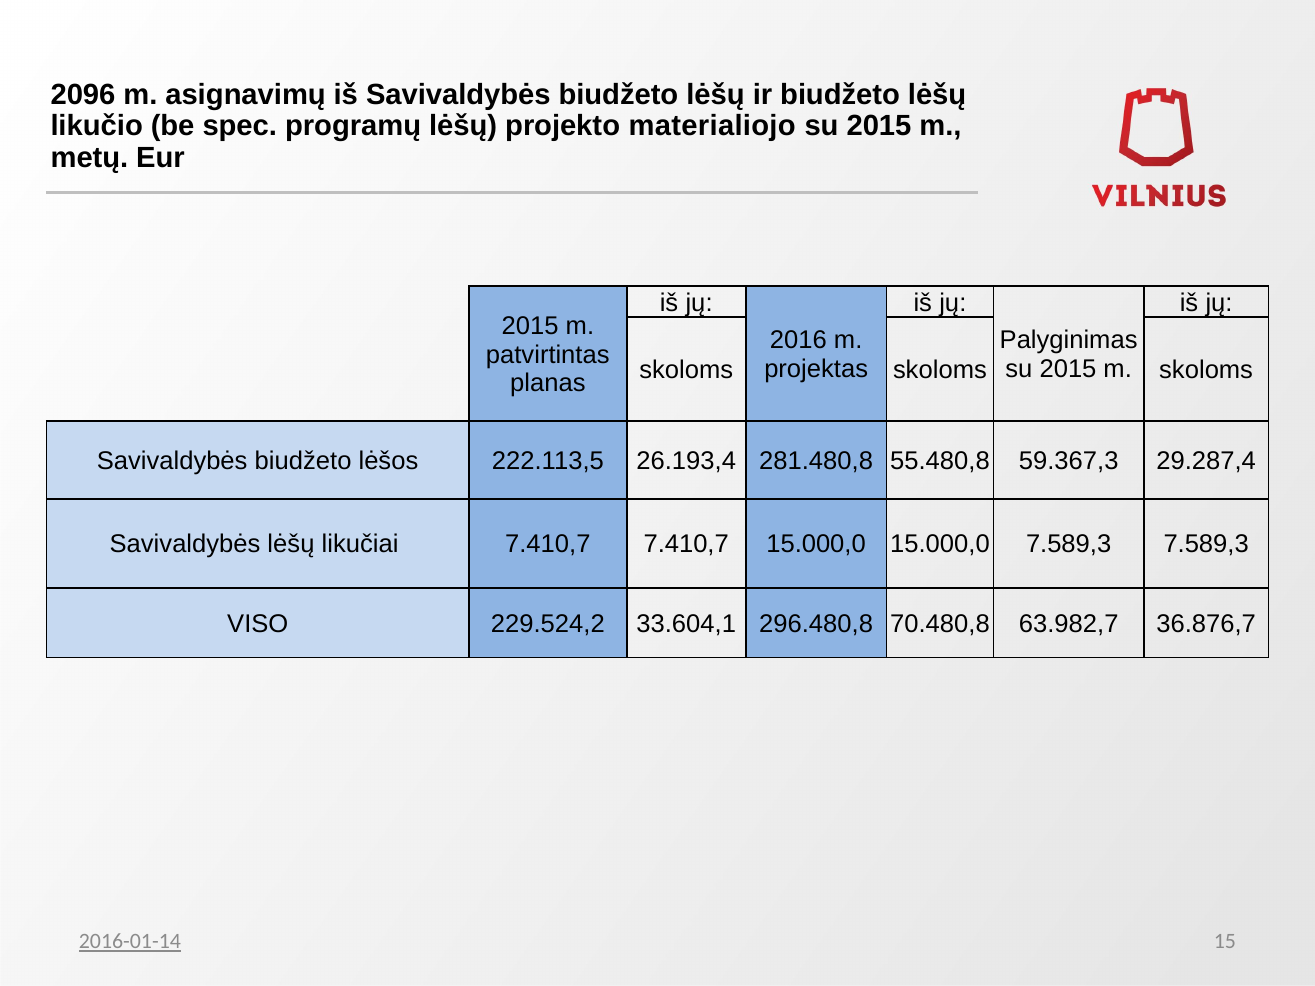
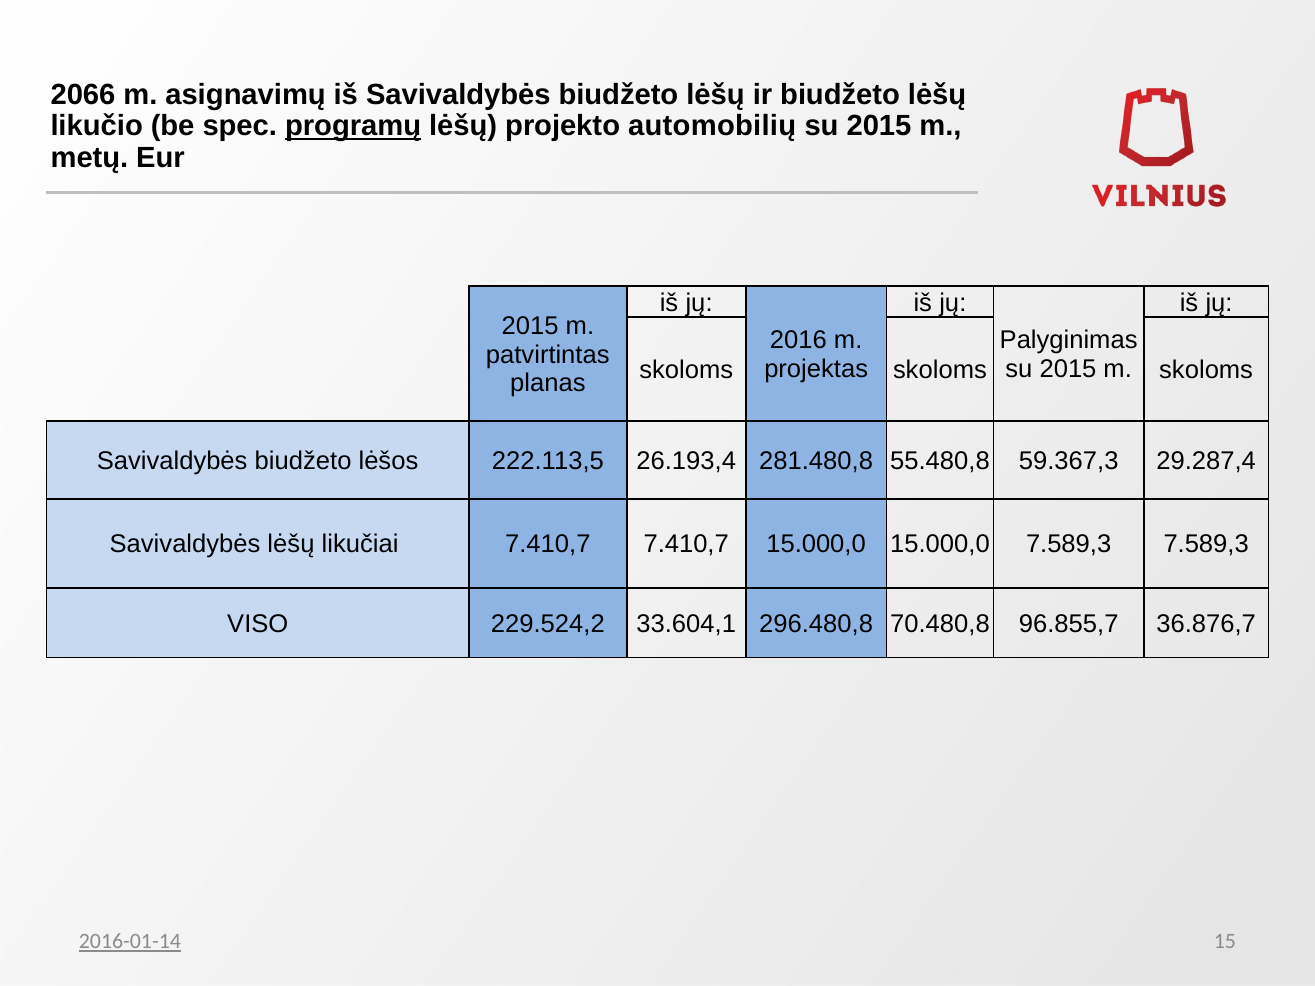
2096: 2096 -> 2066 (83, 95)
programų underline: none -> present (353, 126)
materialiojo: materialiojo -> automobilių (712, 126)
63.982,7: 63.982,7 -> 96.855,7 (1069, 624)
